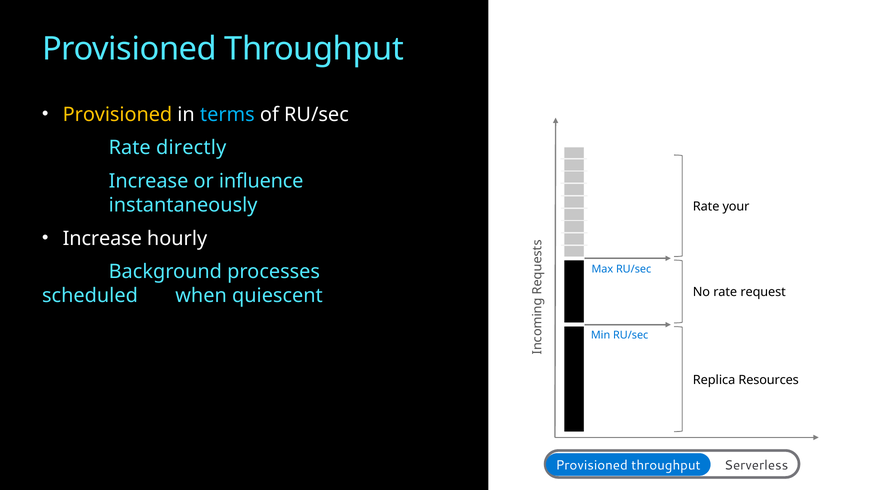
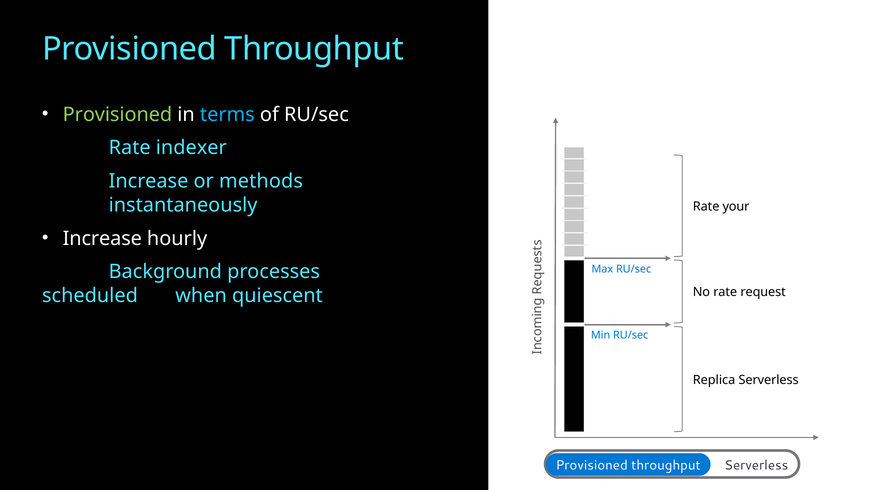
Provisioned colour: yellow -> light green (117, 114)
directly: directly -> indexer (191, 148)
influence: influence -> methods (261, 181)
Replica Resources: Resources -> Serverless (769, 380)
